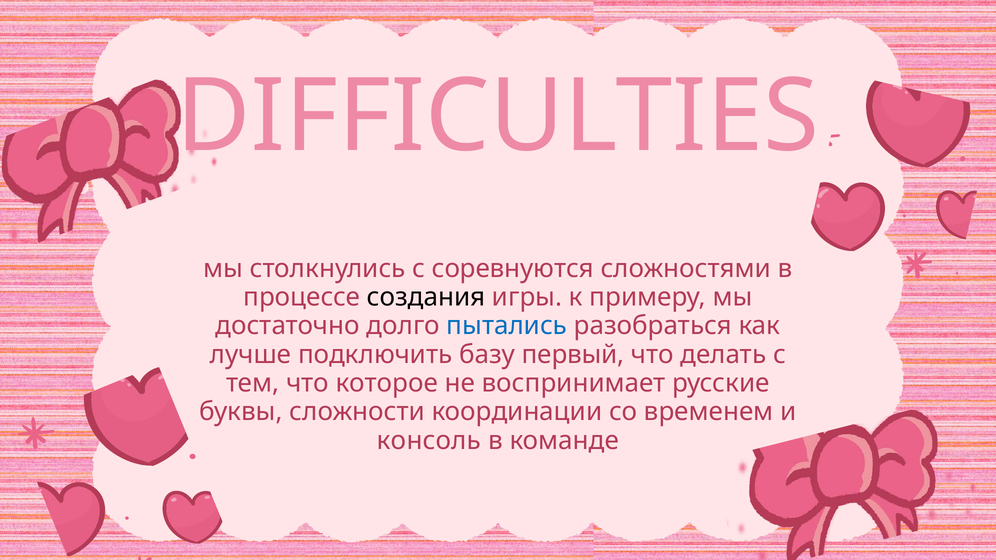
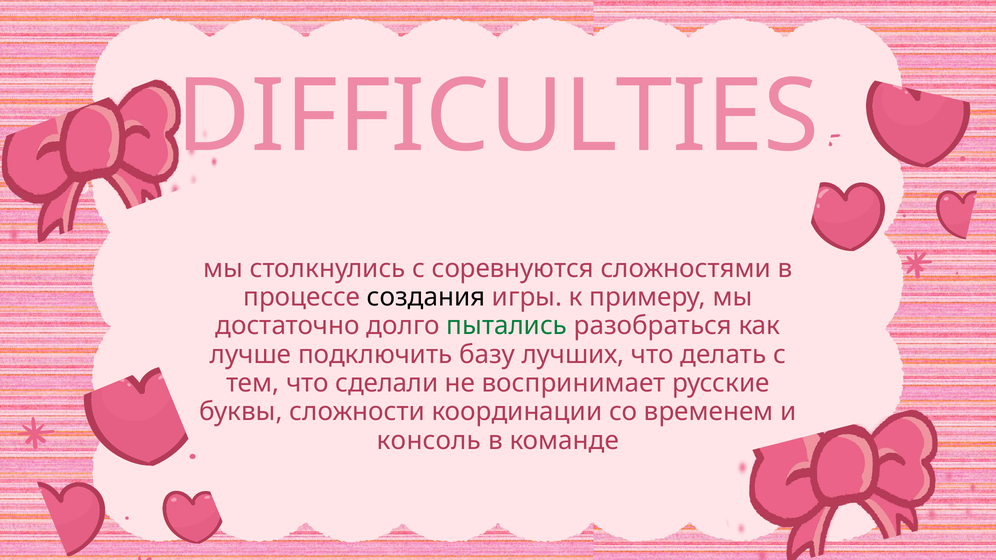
пытались colour: blue -> green (507, 326)
первый: первый -> лучших (573, 355)
которое: которое -> сделали (387, 383)
